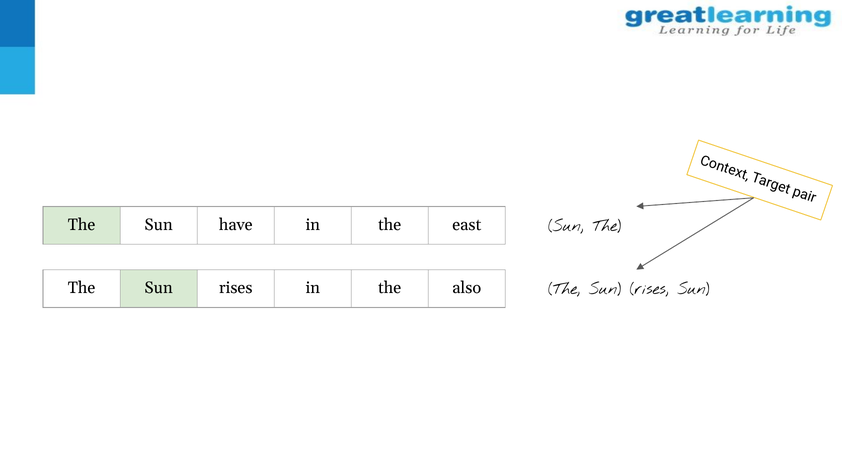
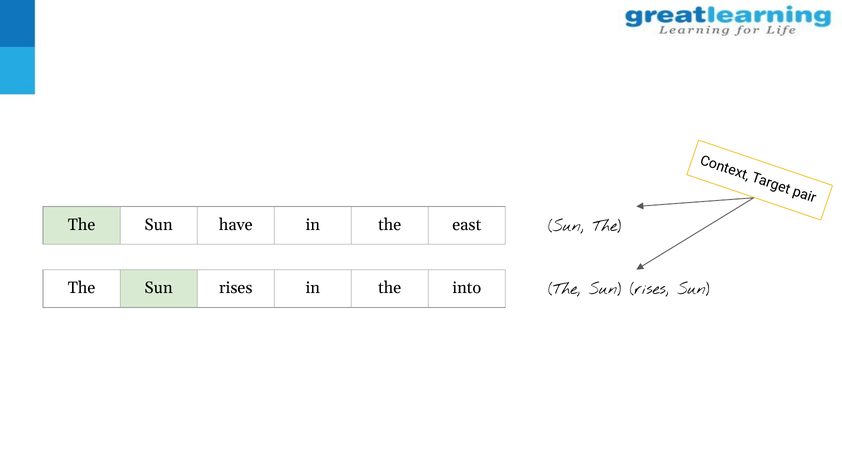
also: also -> into (467, 288)
